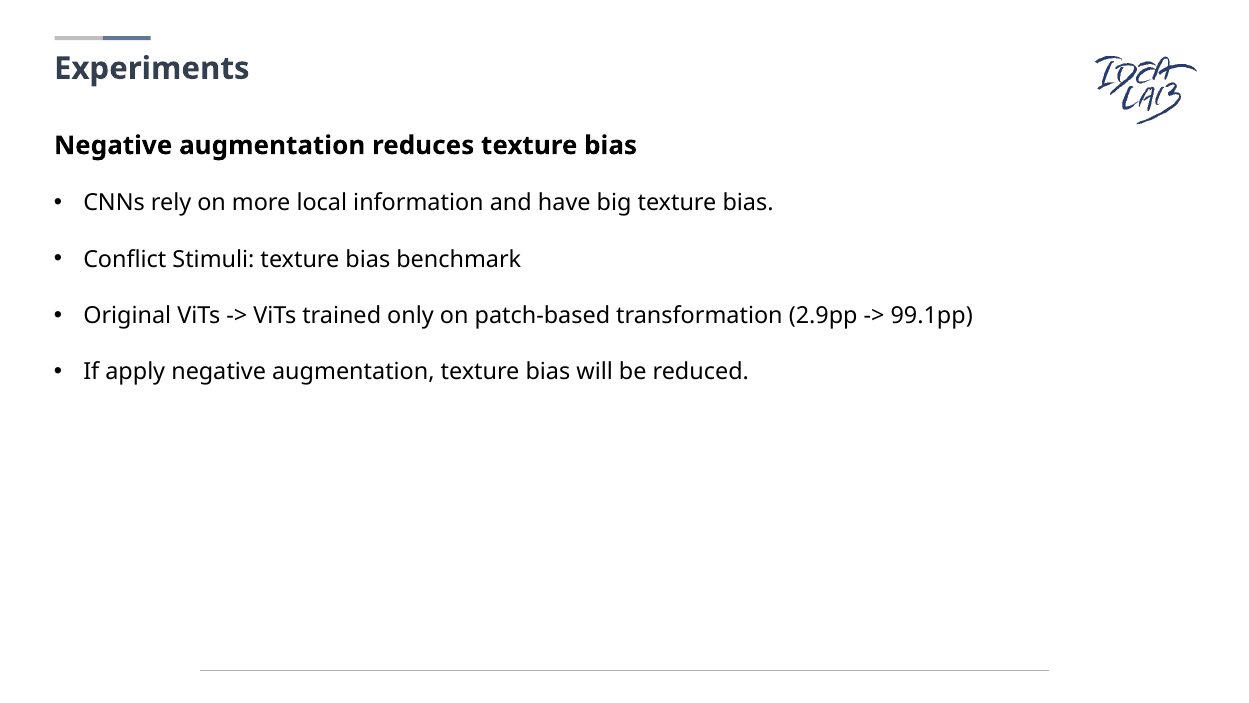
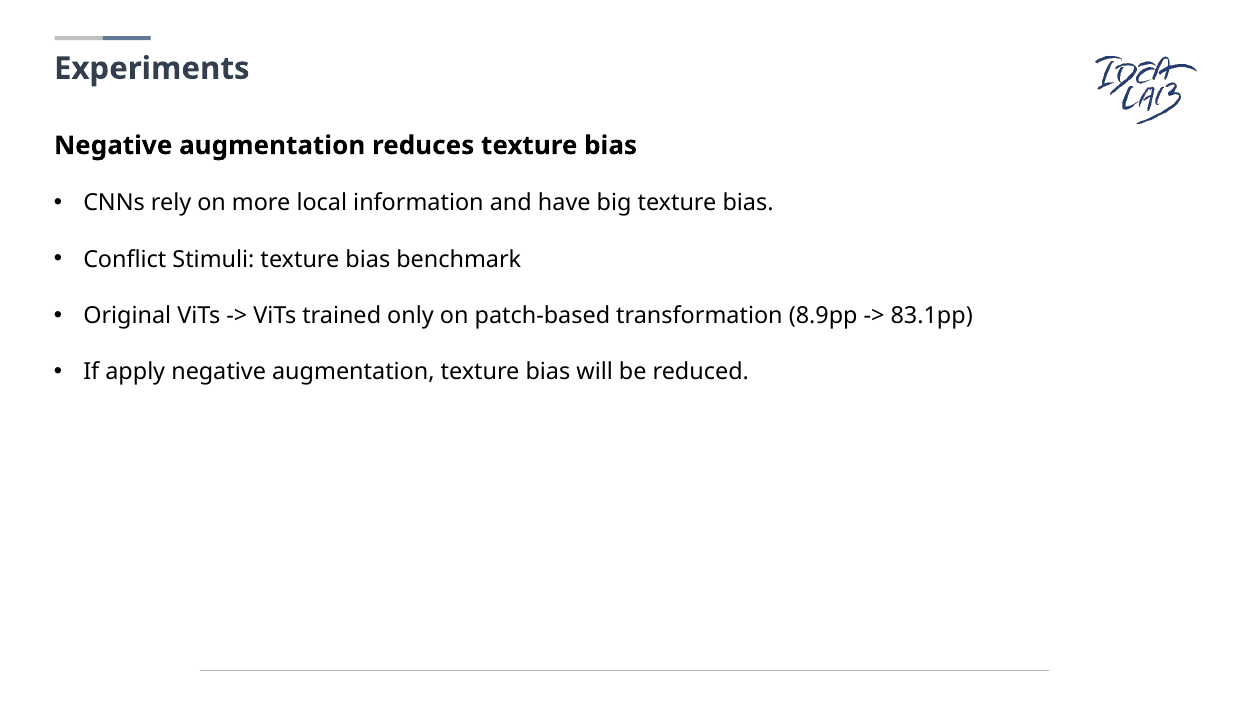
2.9pp: 2.9pp -> 8.9pp (823, 315)
99.1pp: 99.1pp -> 83.1pp (932, 315)
